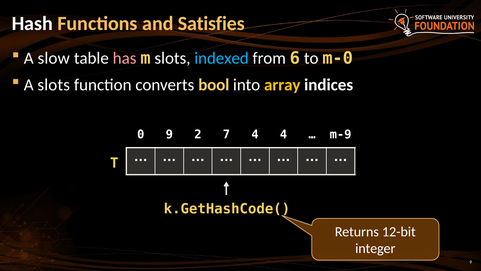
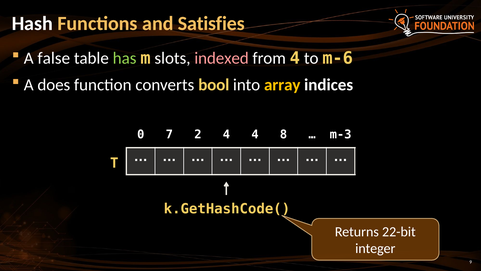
slow: slow -> false (54, 58)
has colour: pink -> light green (125, 58)
indexed colour: light blue -> pink (222, 58)
from 6: 6 -> 4 (295, 58)
m-0: m-0 -> m-6 (338, 58)
A slots: slots -> does (54, 85)
0 9: 9 -> 7 (169, 134)
2 7: 7 -> 4 (226, 134)
4 4: 4 -> 8 (284, 134)
m-9: m-9 -> m-3 (341, 134)
12-bit: 12-bit -> 22-bit (399, 231)
